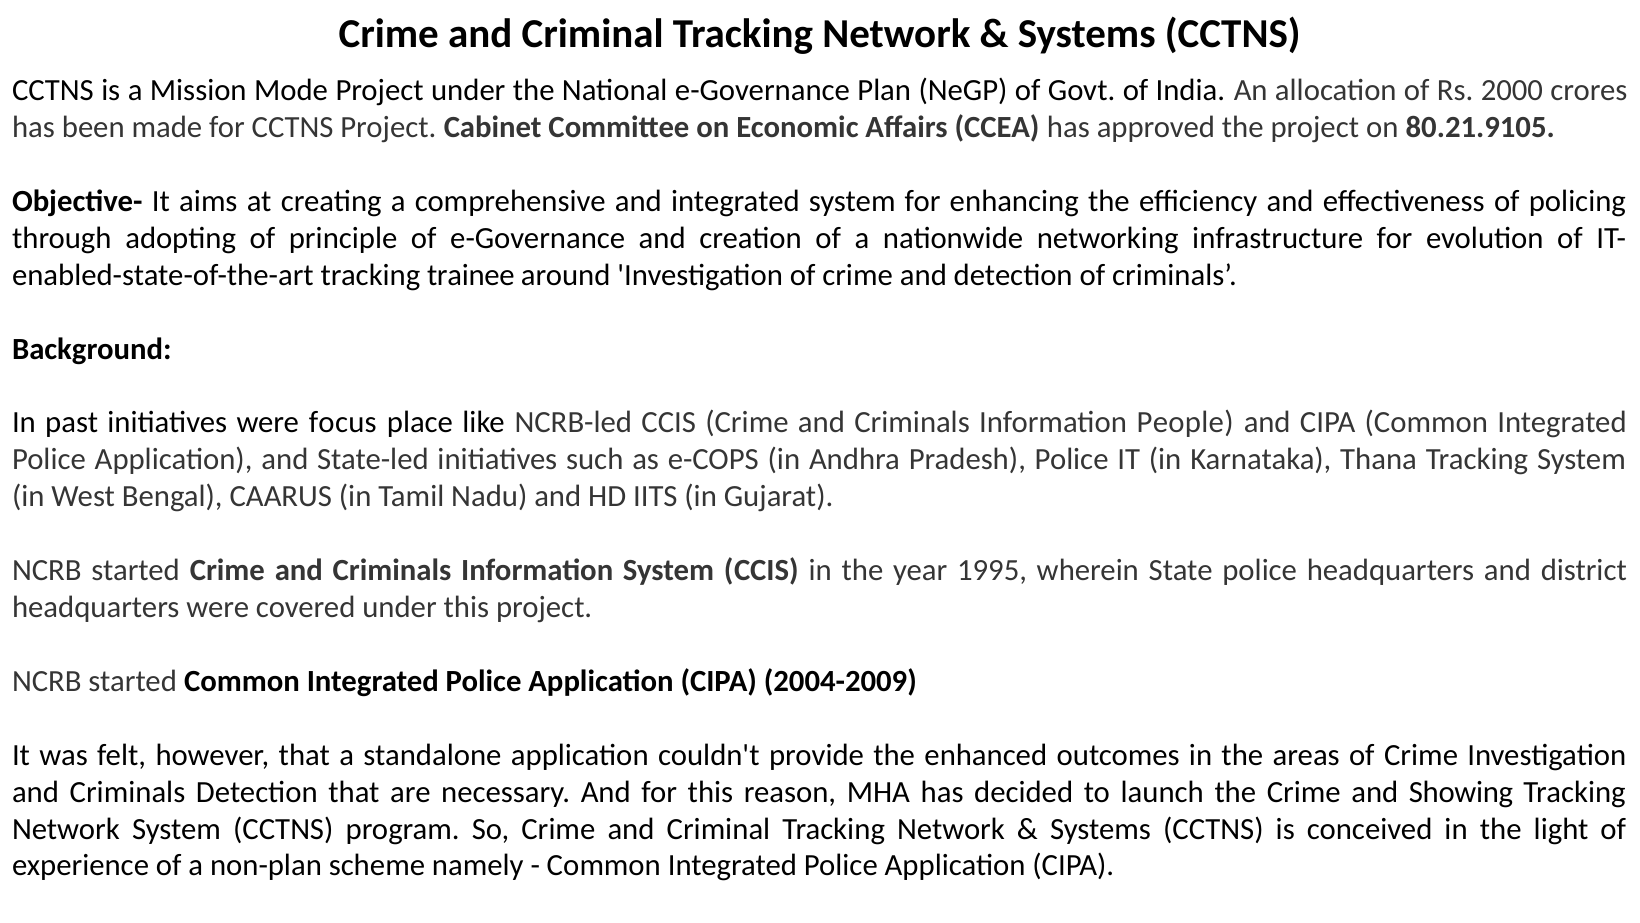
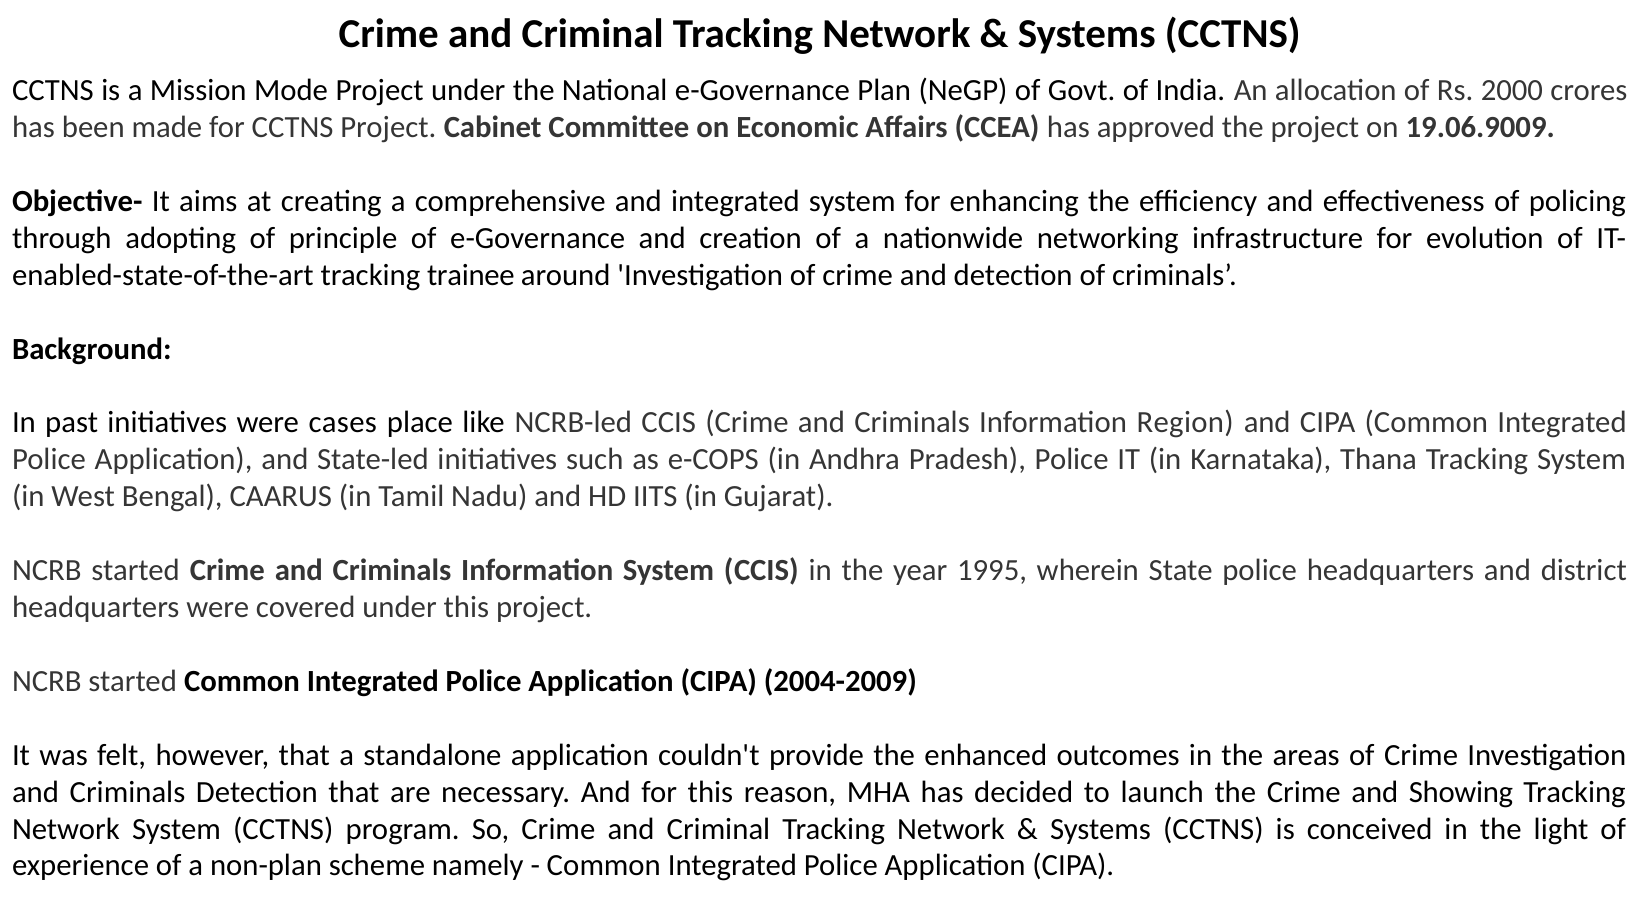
80.21.9105: 80.21.9105 -> 19.06.9009 (1480, 127)
focus: focus -> cases (343, 423)
People: People -> Region (1185, 423)
